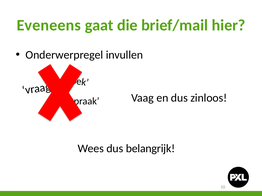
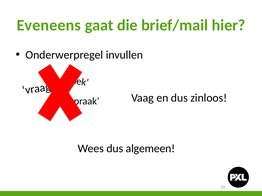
belangrijk: belangrijk -> algemeen (150, 149)
